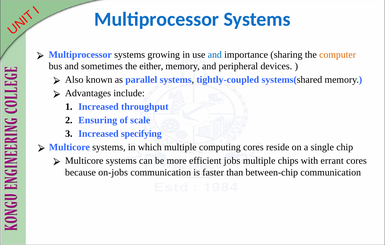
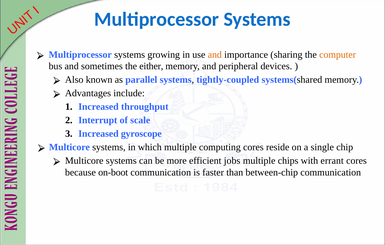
and colour: blue -> orange (215, 55)
Ensuring: Ensuring -> Interrupt (98, 120)
specifying: specifying -> gyroscope (141, 134)
on-jobs: on-jobs -> on-boot (113, 172)
